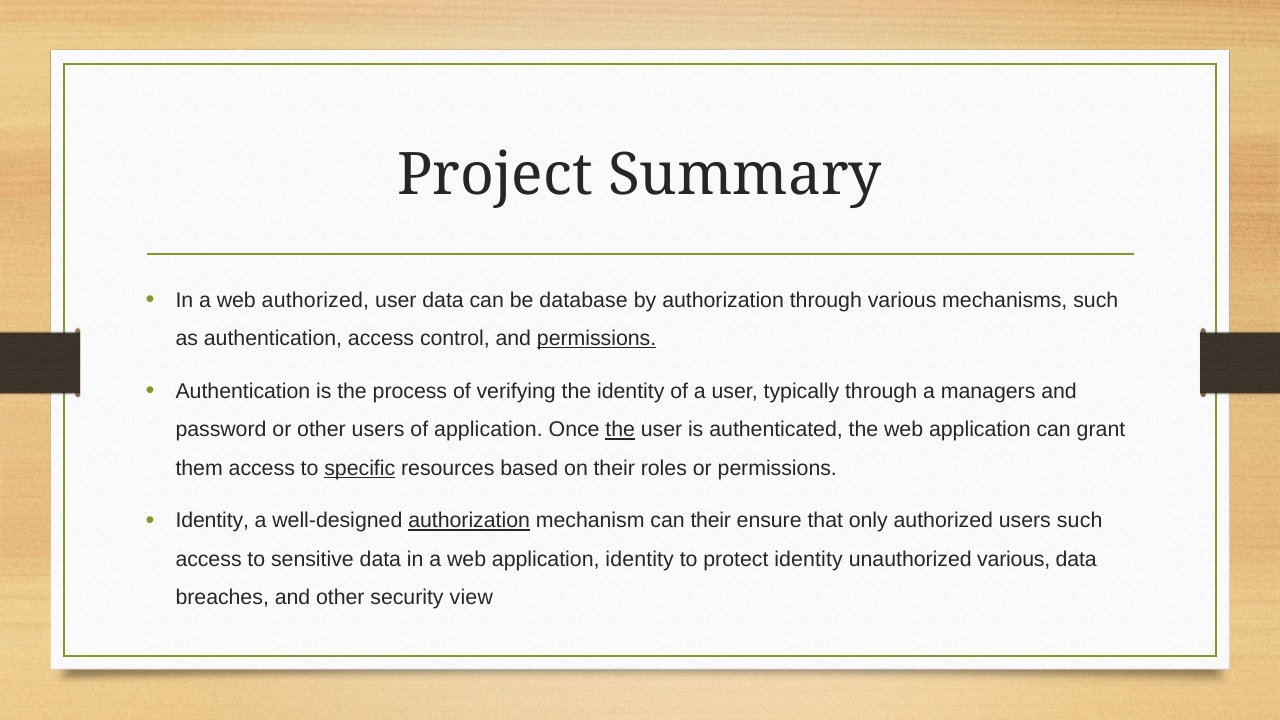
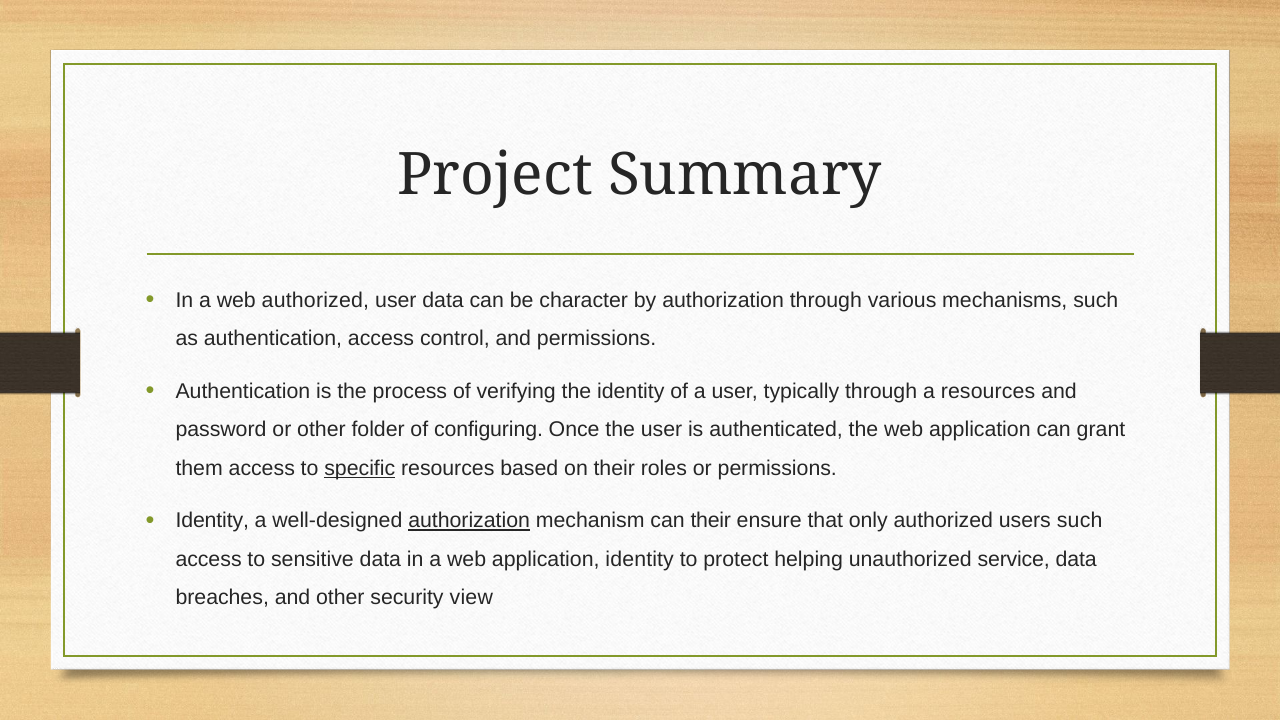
database: database -> character (584, 300)
permissions underline: present -> none (597, 339)
a managers: managers -> resources (988, 391)
other users: users -> folder (378, 430)
of application: application -> configuring (489, 430)
the underline: present -> none (620, 430)
protect identity: identity -> helping (809, 559)
unauthorized various: various -> service (1014, 559)
